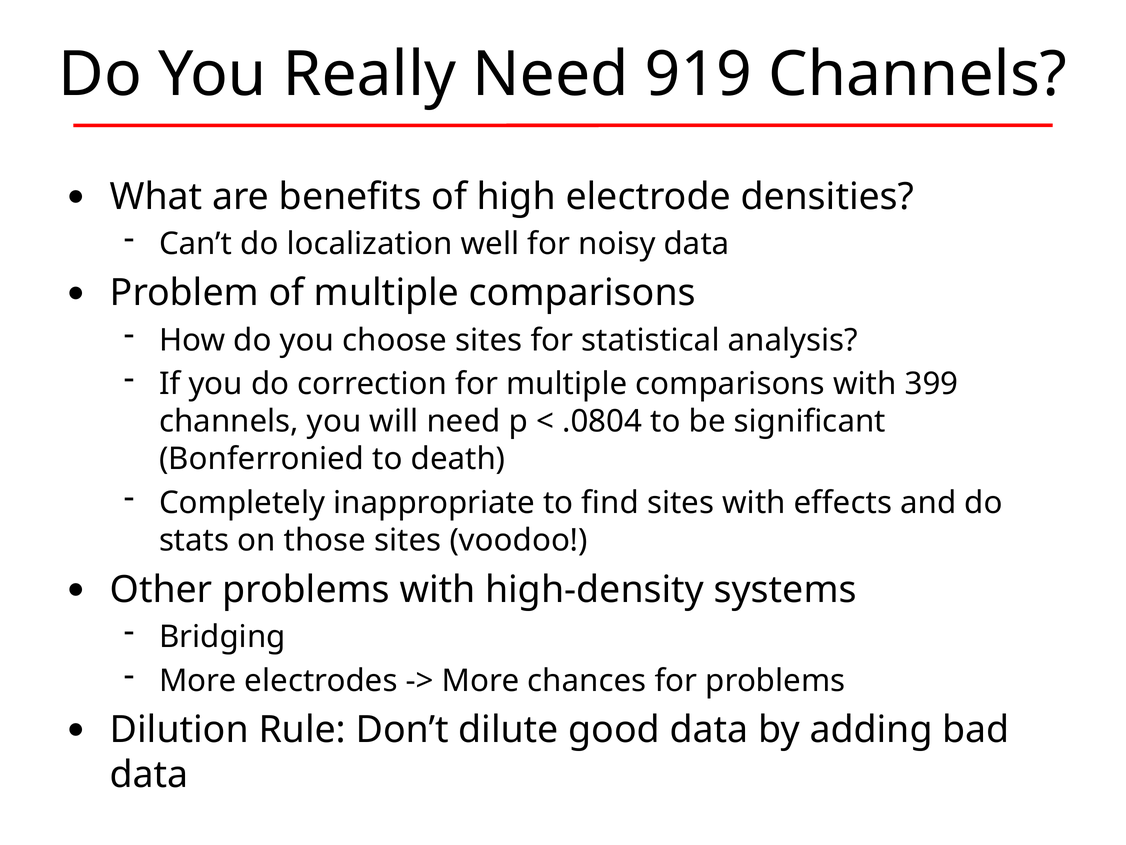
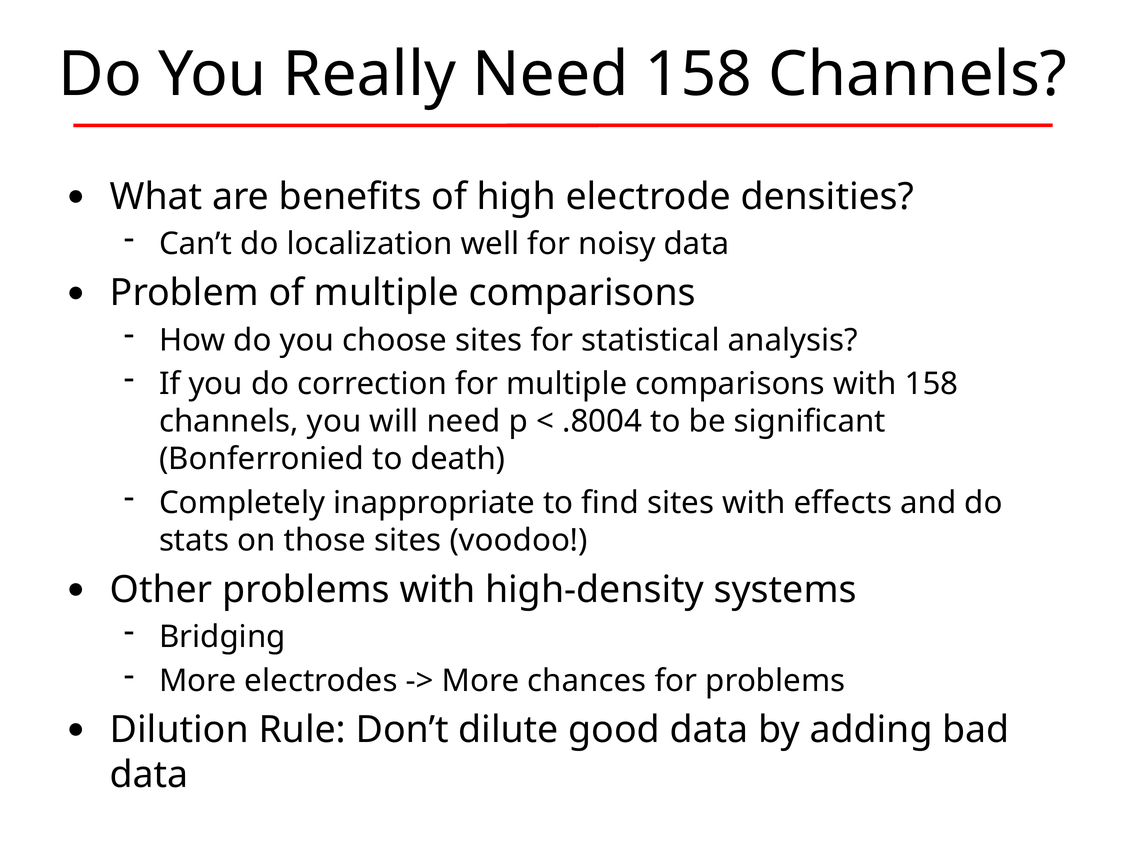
Need 919: 919 -> 158 (698, 75)
with 399: 399 -> 158 (931, 384)
.0804: .0804 -> .8004 (602, 421)
